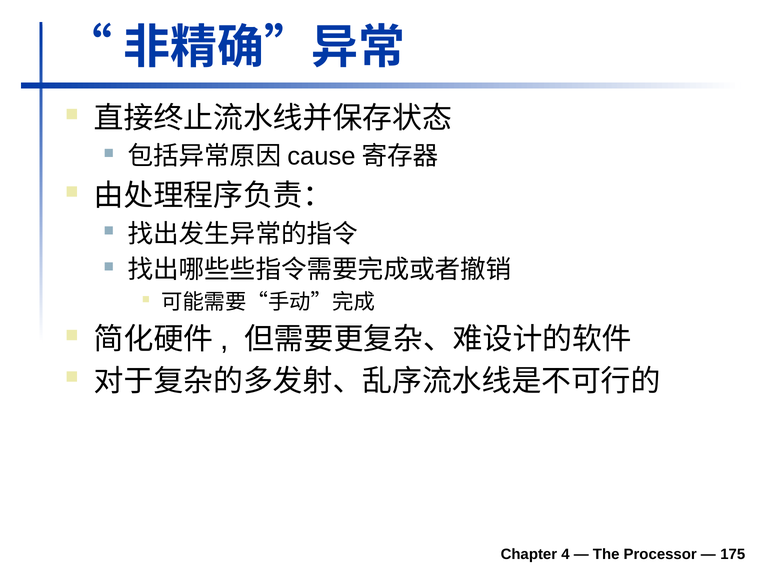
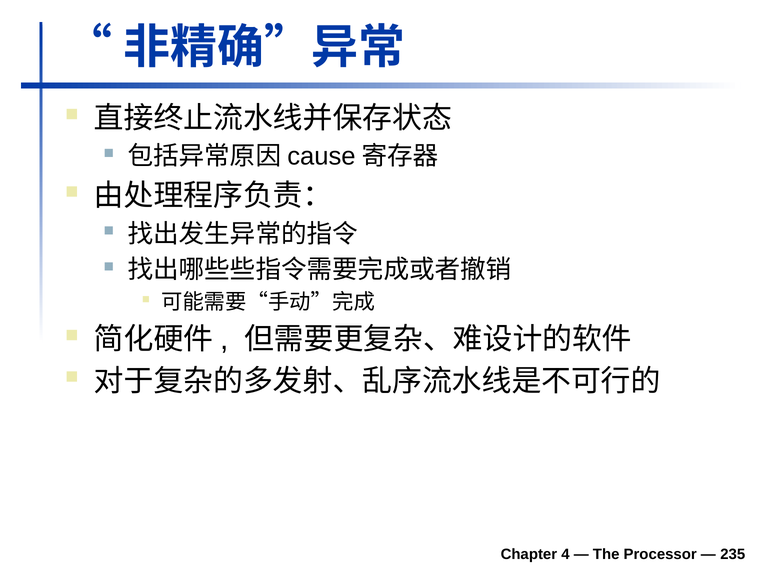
175: 175 -> 235 (733, 554)
